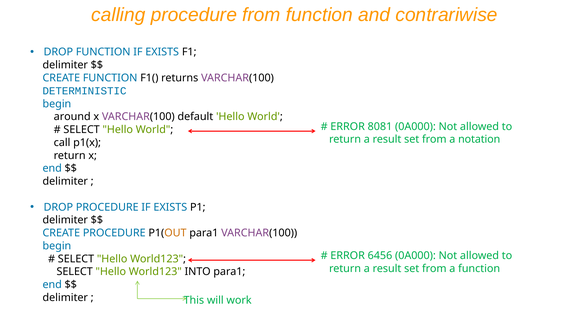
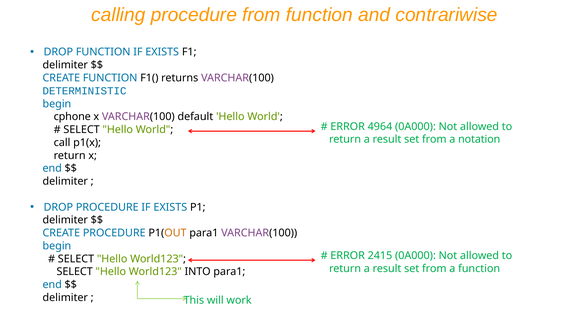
around: around -> cphone (72, 117)
8081: 8081 -> 4964 (380, 126)
6456: 6456 -> 2415 (380, 255)
